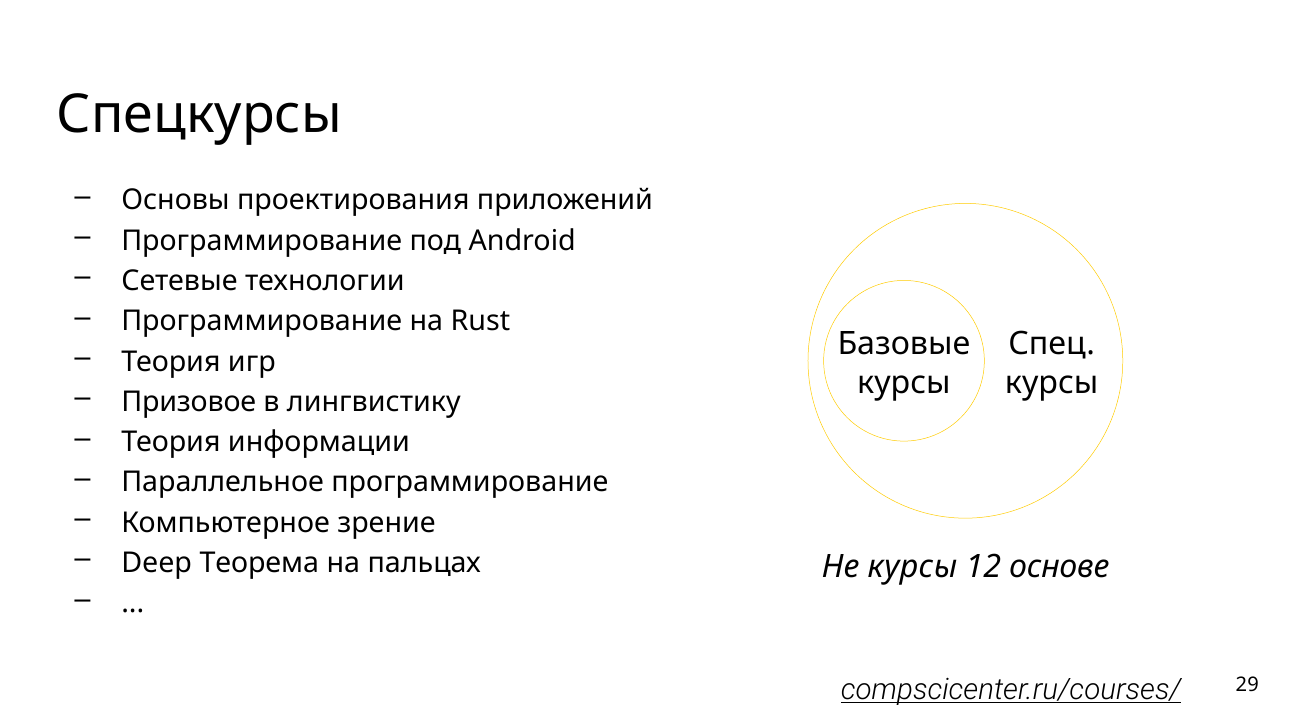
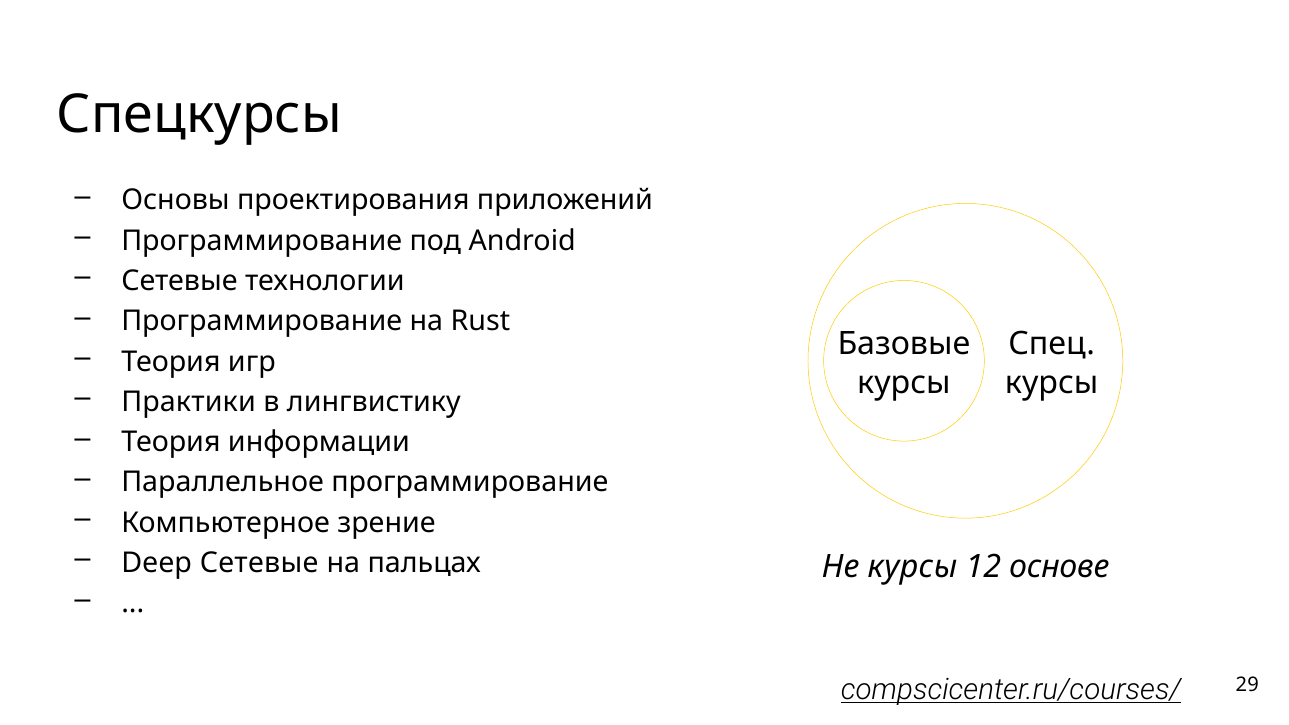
Призовое: Призовое -> Практики (189, 402)
Deep Теорема: Теорема -> Сетевые (259, 563)
